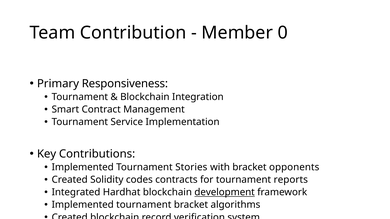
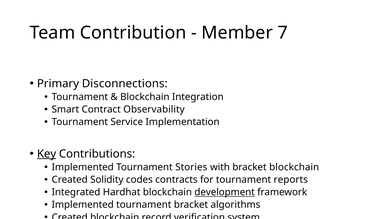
0: 0 -> 7 (283, 33)
Responsiveness: Responsiveness -> Disconnections (125, 84)
Contract Management: Management -> Observability (154, 110)
Key underline: none -> present (47, 154)
bracket opponents: opponents -> blockchain (294, 167)
